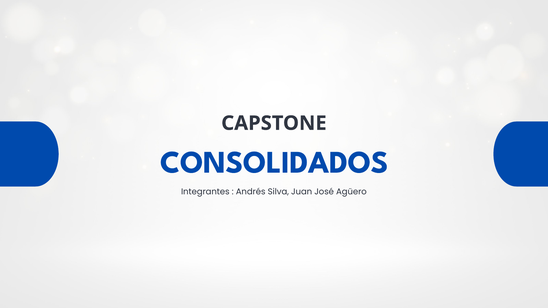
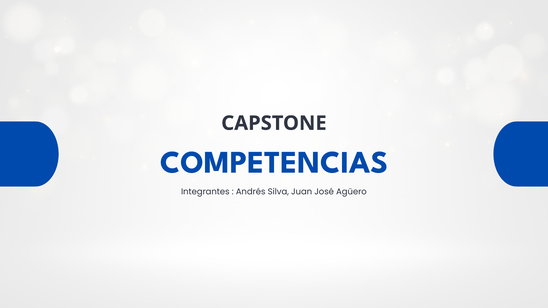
CONSOLIDADOS: CONSOLIDADOS -> COMPETENCIAS (274, 162)
